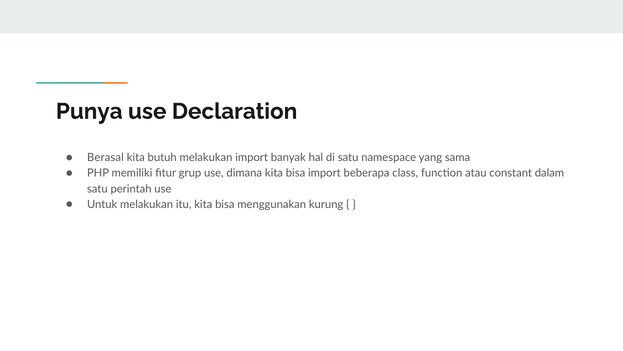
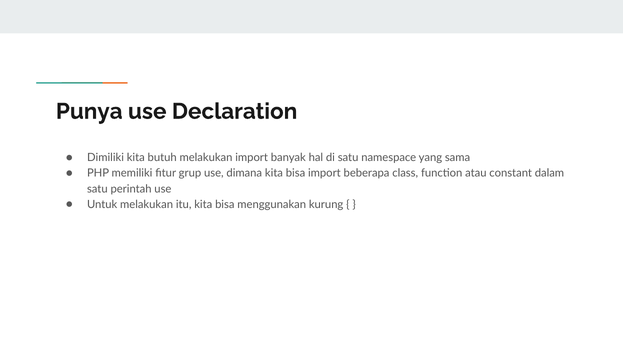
Berasal: Berasal -> Dimiliki (106, 157)
